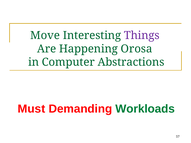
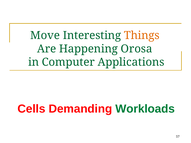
Things colour: purple -> orange (142, 35)
Abstractions: Abstractions -> Applications (131, 62)
Must: Must -> Cells (31, 109)
